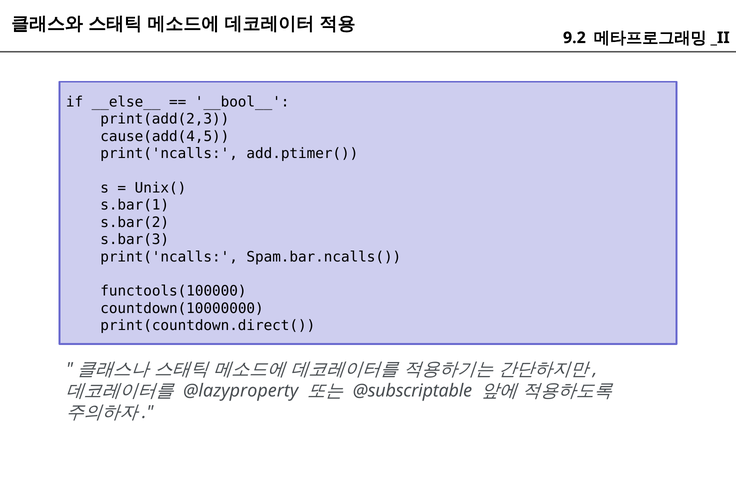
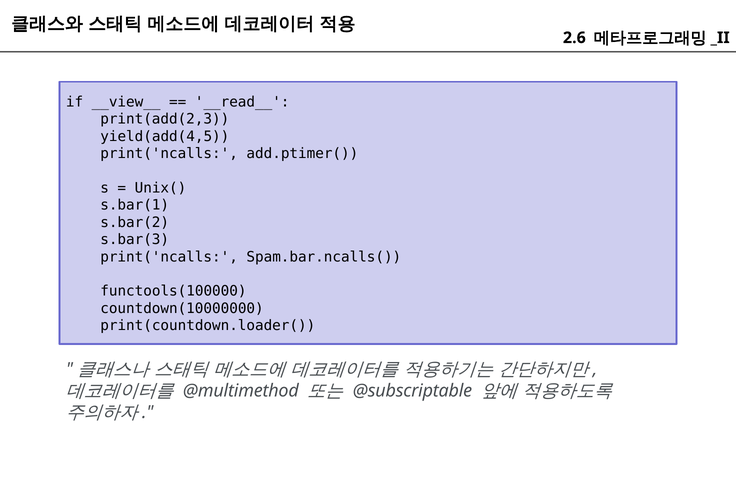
9.2: 9.2 -> 2.6 (574, 38)
__else__: __else__ -> __view__ (126, 102)
__bool__: __bool__ -> __read__ (242, 102)
cause(add(4,5: cause(add(4,5 -> yield(add(4,5 (165, 136)
print(countdown.direct(: print(countdown.direct( -> print(countdown.loader( (208, 325)
@lazyproperty: @lazyproperty -> @multimethod (241, 390)
